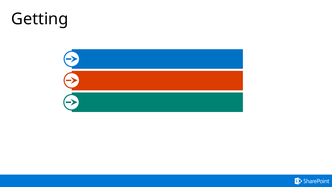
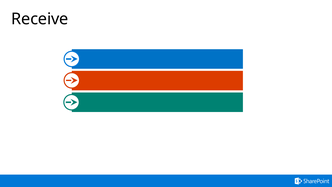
Getting: Getting -> Receive (40, 19)
